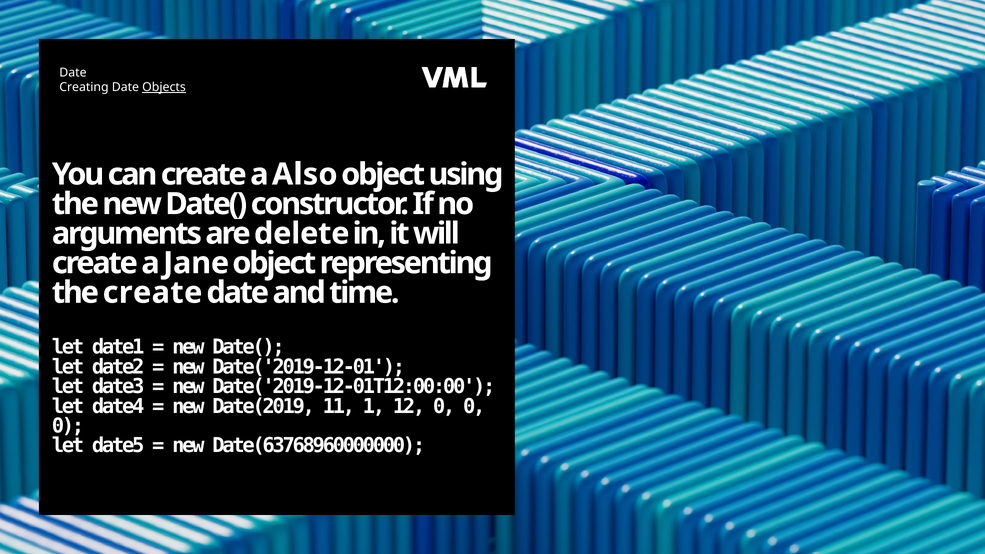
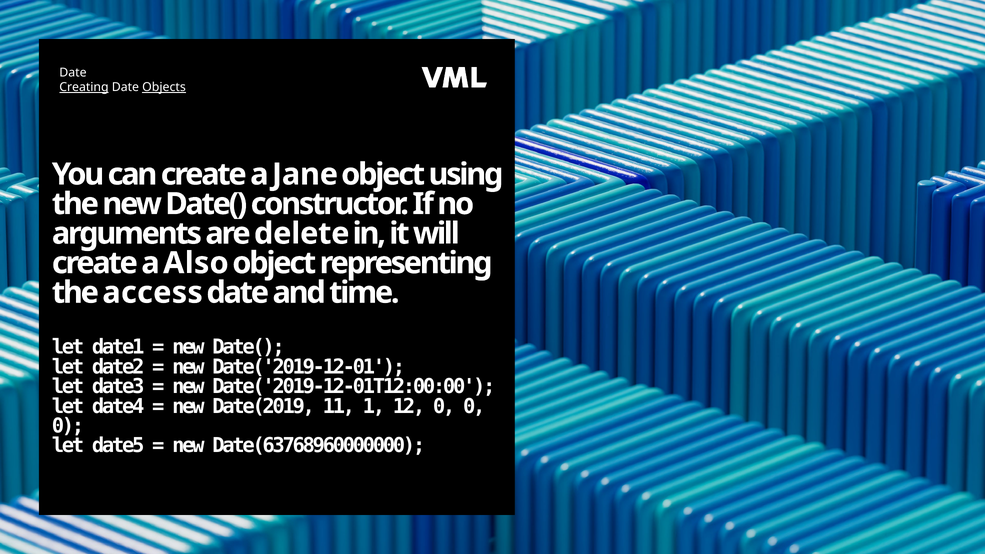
Creating underline: none -> present (84, 87)
Also: Also -> Jane (305, 174)
Jane: Jane -> Also (196, 263)
the create: create -> access (153, 293)
